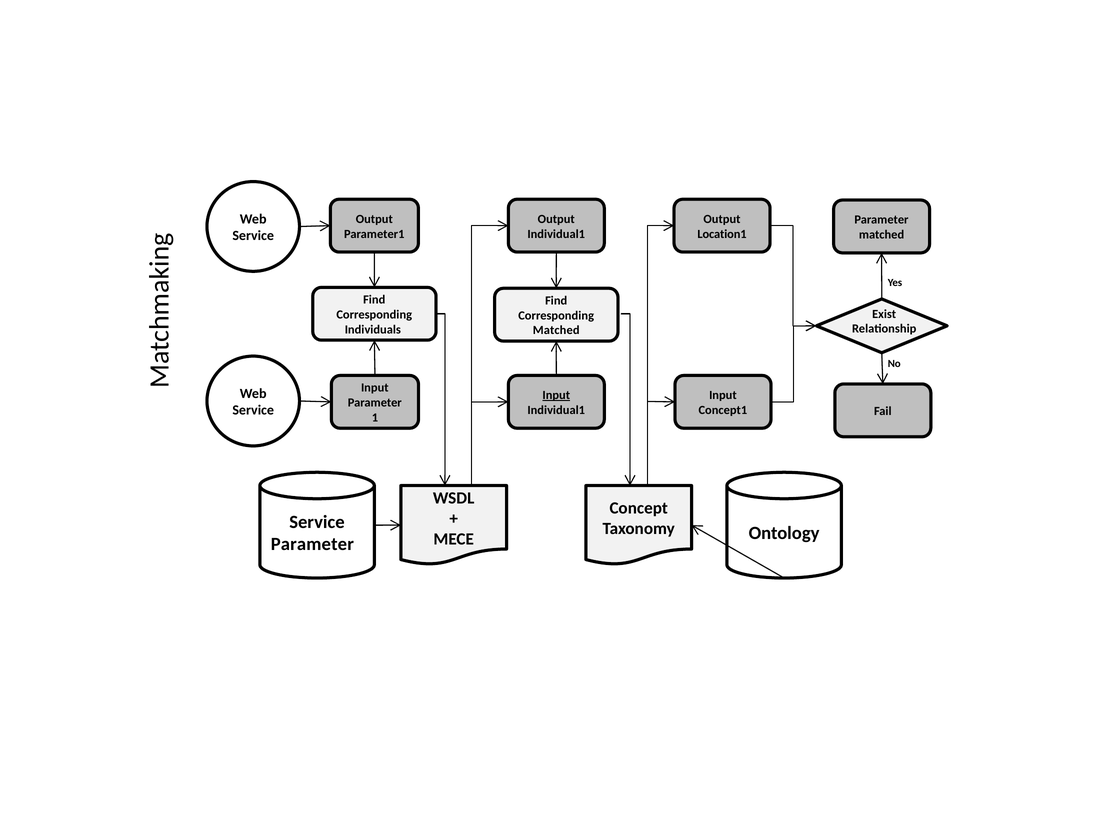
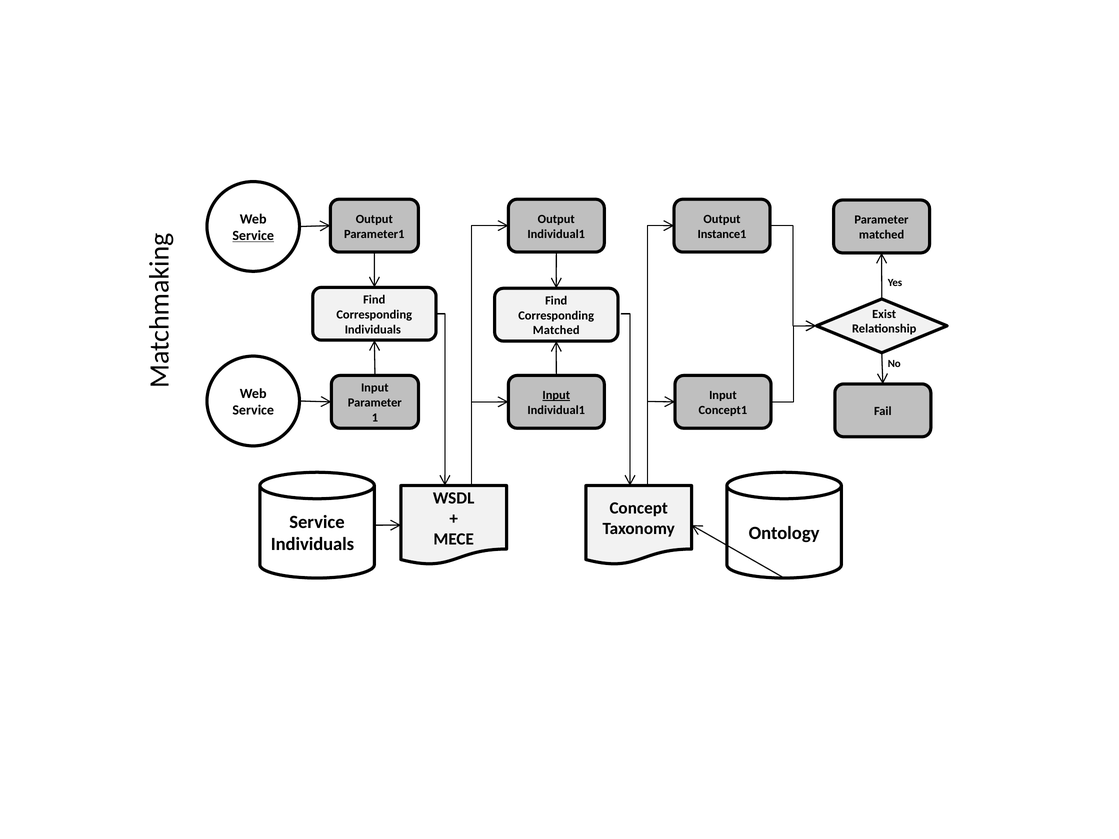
Location1: Location1 -> Instance1 (722, 234)
Service underline: none -> present (253, 236)
Parameter: Parameter -> Individuals (312, 544)
